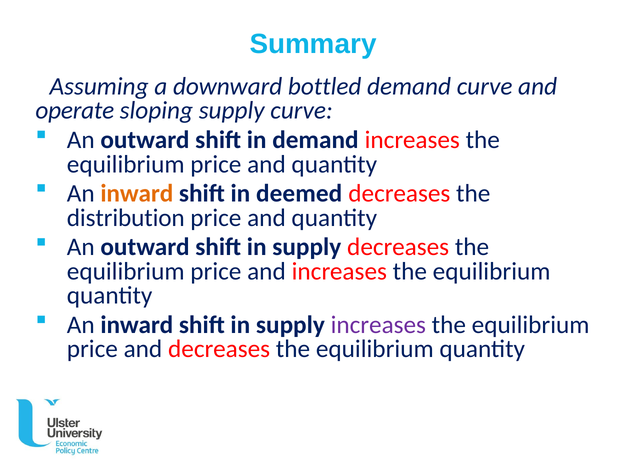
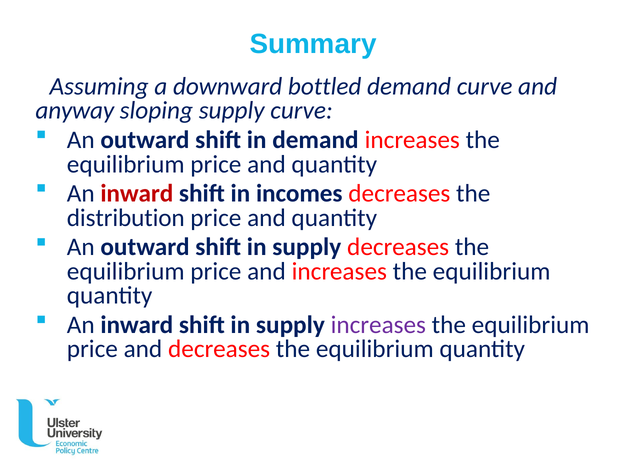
operate: operate -> anyway (75, 111)
inward colour: orange -> red (137, 194)
deemed: deemed -> incomes (299, 194)
